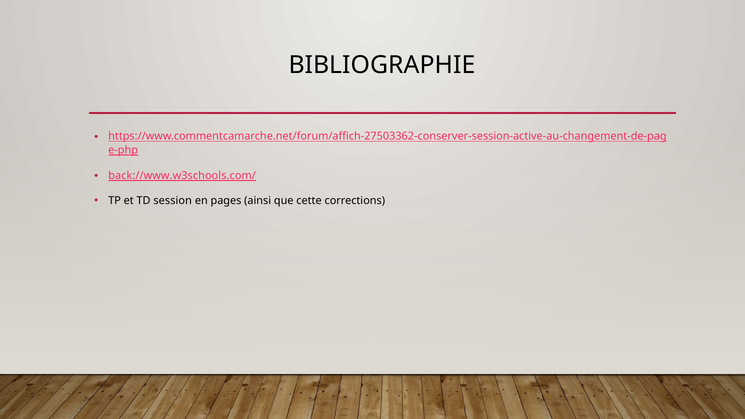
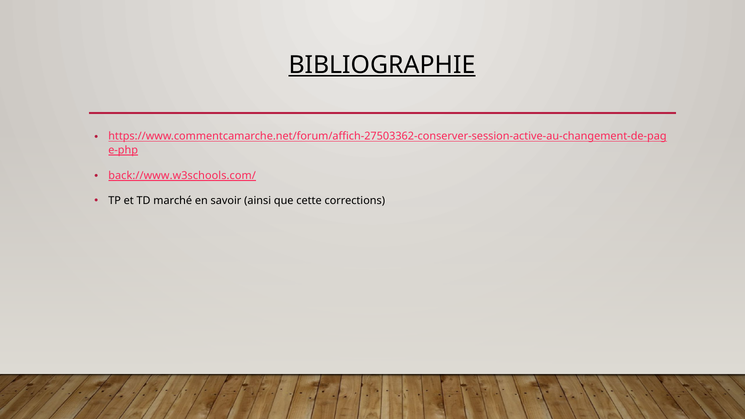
BIBLIOGRAPHIE underline: none -> present (382, 65)
session: session -> marché (173, 201)
pages: pages -> savoir (226, 201)
